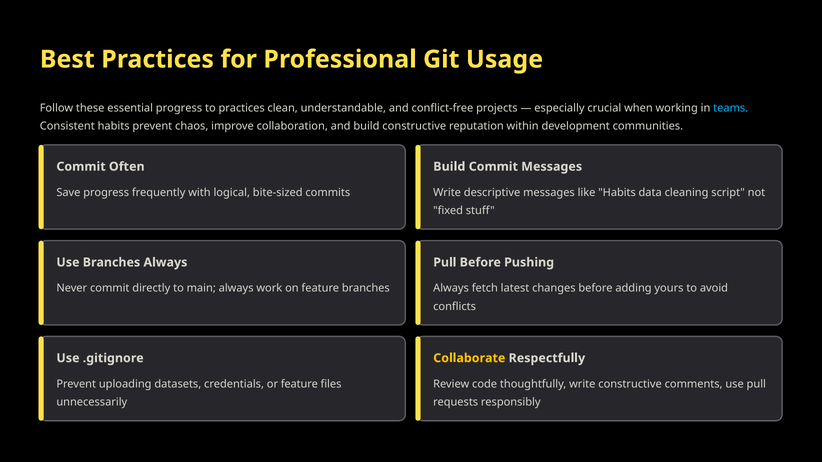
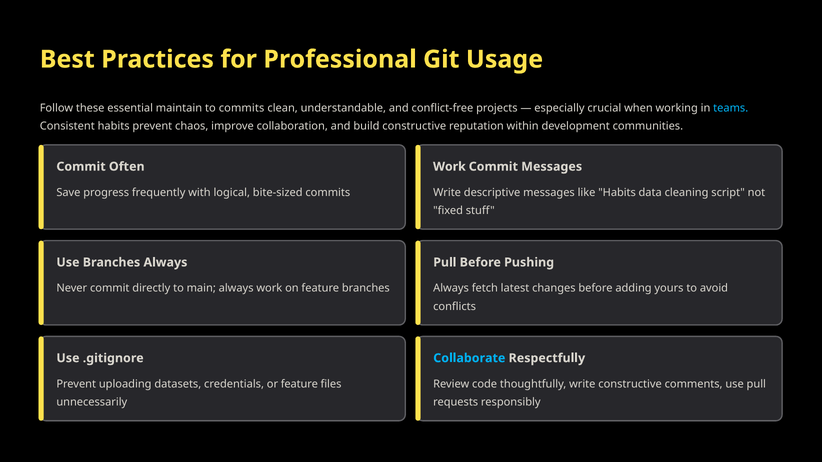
essential progress: progress -> maintain (179, 108)
to practices: practices -> commits (242, 108)
Build: Build -> Work (449, 167)
Collaborate colour: yellow -> light blue (469, 358)
